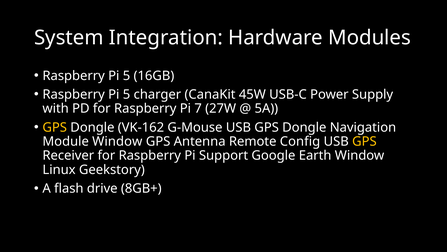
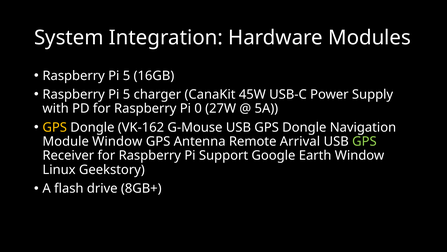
7: 7 -> 0 (198, 108)
Config: Config -> Arrival (300, 141)
GPS colour: yellow -> light green (364, 141)
